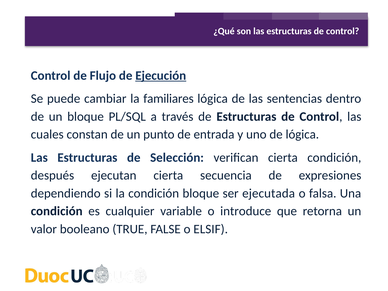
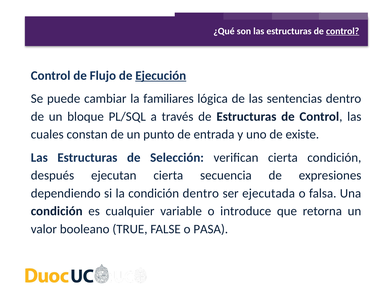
control underline: none -> present (343, 31)
de lógica: lógica -> existe (302, 134)
condición bloque: bloque -> dentro (201, 193)
ELSIF: ELSIF -> PASA (211, 229)
